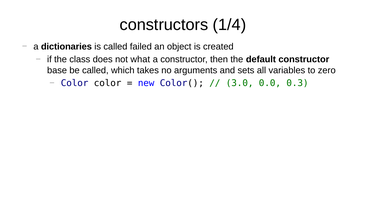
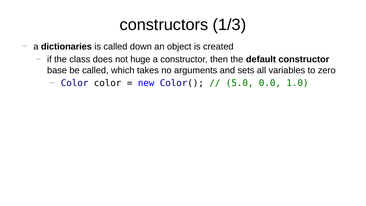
1/4: 1/4 -> 1/3 (229, 25)
failed: failed -> down (141, 47)
what: what -> huge (140, 59)
3.0: 3.0 -> 5.0 (240, 83)
0.3: 0.3 -> 1.0 (297, 83)
